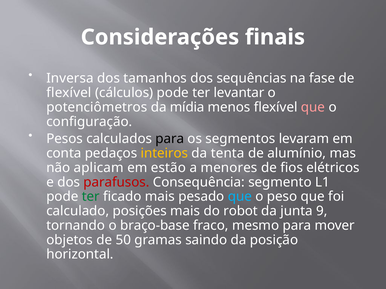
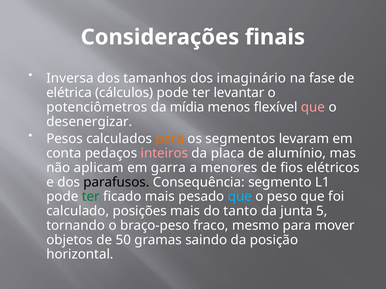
sequências: sequências -> imaginário (251, 78)
flexível: flexível -> elétrica (69, 93)
configuração: configuração -> desenergizar (89, 122)
para colour: black -> orange (170, 139)
inteiros colour: yellow -> pink (164, 153)
tenta: tenta -> placa (228, 153)
estão: estão -> garra (168, 168)
parafusos colour: red -> black (116, 182)
robot: robot -> tanto (240, 211)
9: 9 -> 5 (322, 211)
braço-base: braço-base -> braço-peso (155, 226)
